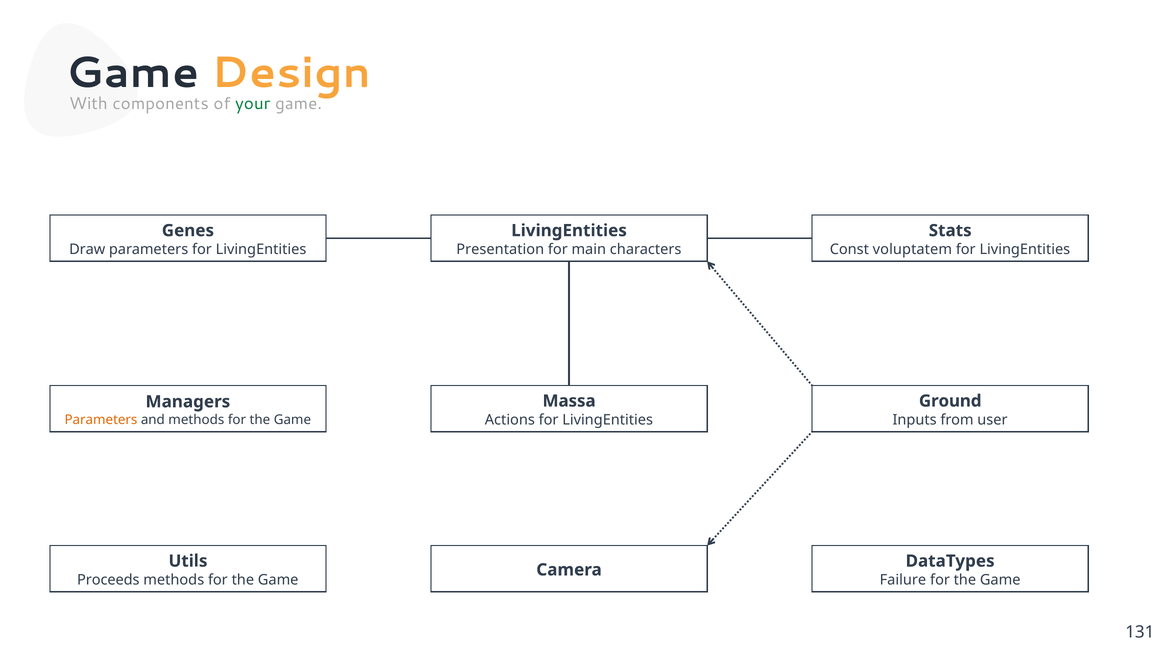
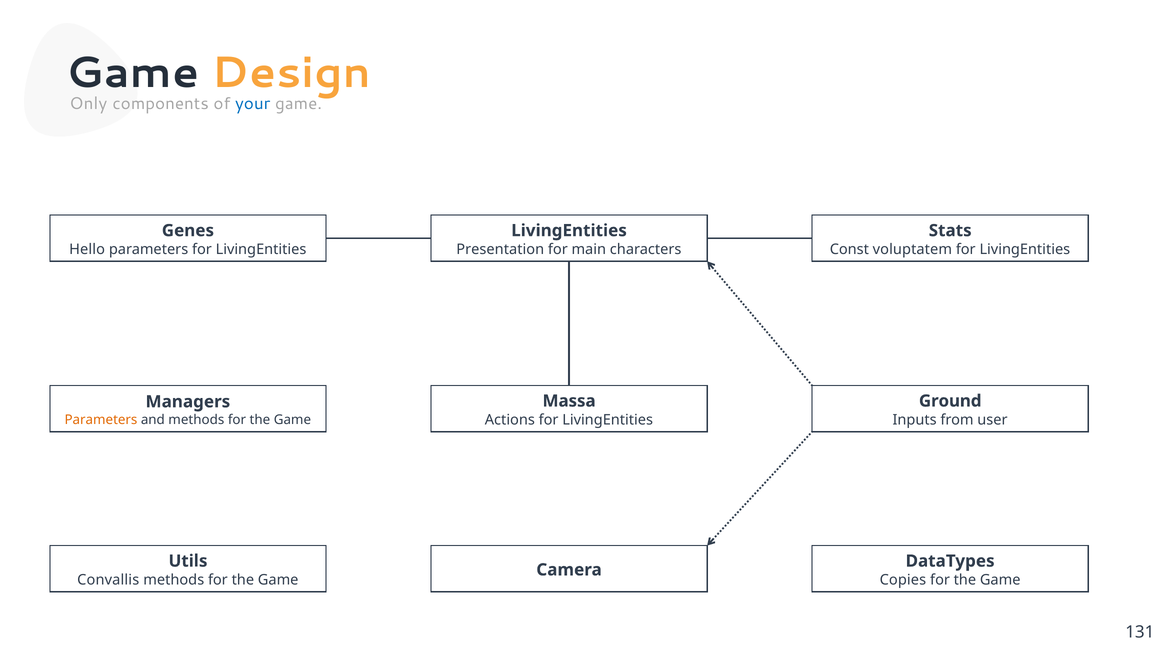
With: With -> Only (88, 104)
your colour: green -> blue (253, 104)
Draw: Draw -> Hello (87, 249)
Proceeds: Proceeds -> Convallis (108, 579)
Failure: Failure -> Copies (903, 579)
